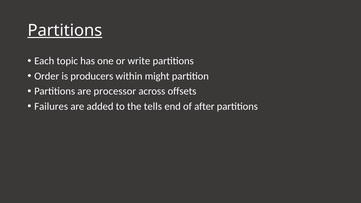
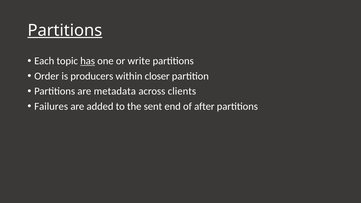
has underline: none -> present (88, 61)
might: might -> closer (157, 76)
processor: processor -> metadata (115, 91)
offsets: offsets -> clients (182, 91)
tells: tells -> sent (153, 106)
